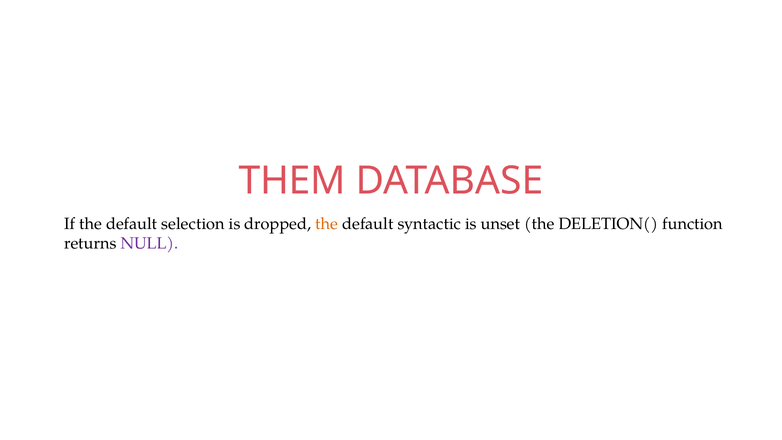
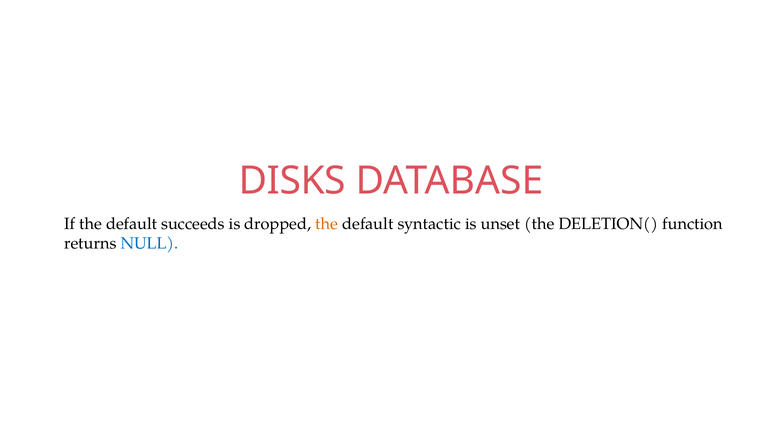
THEM: THEM -> DISKS (292, 181)
selection: selection -> succeeds (193, 224)
NULL colour: purple -> blue (150, 244)
